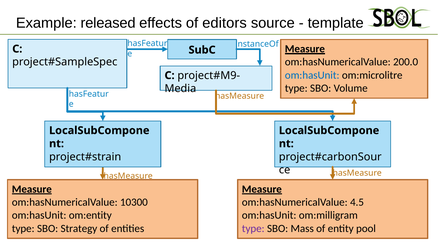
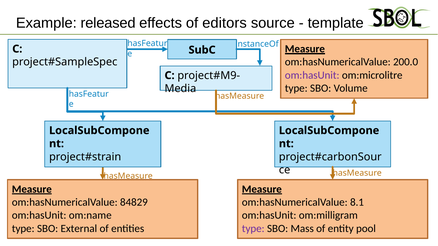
om:hasUnit colour: blue -> purple (312, 75)
10300: 10300 -> 84829 (134, 203)
4.5: 4.5 -> 8.1 (357, 203)
om:entity: om:entity -> om:name (90, 216)
Strategy: Strategy -> External (79, 229)
